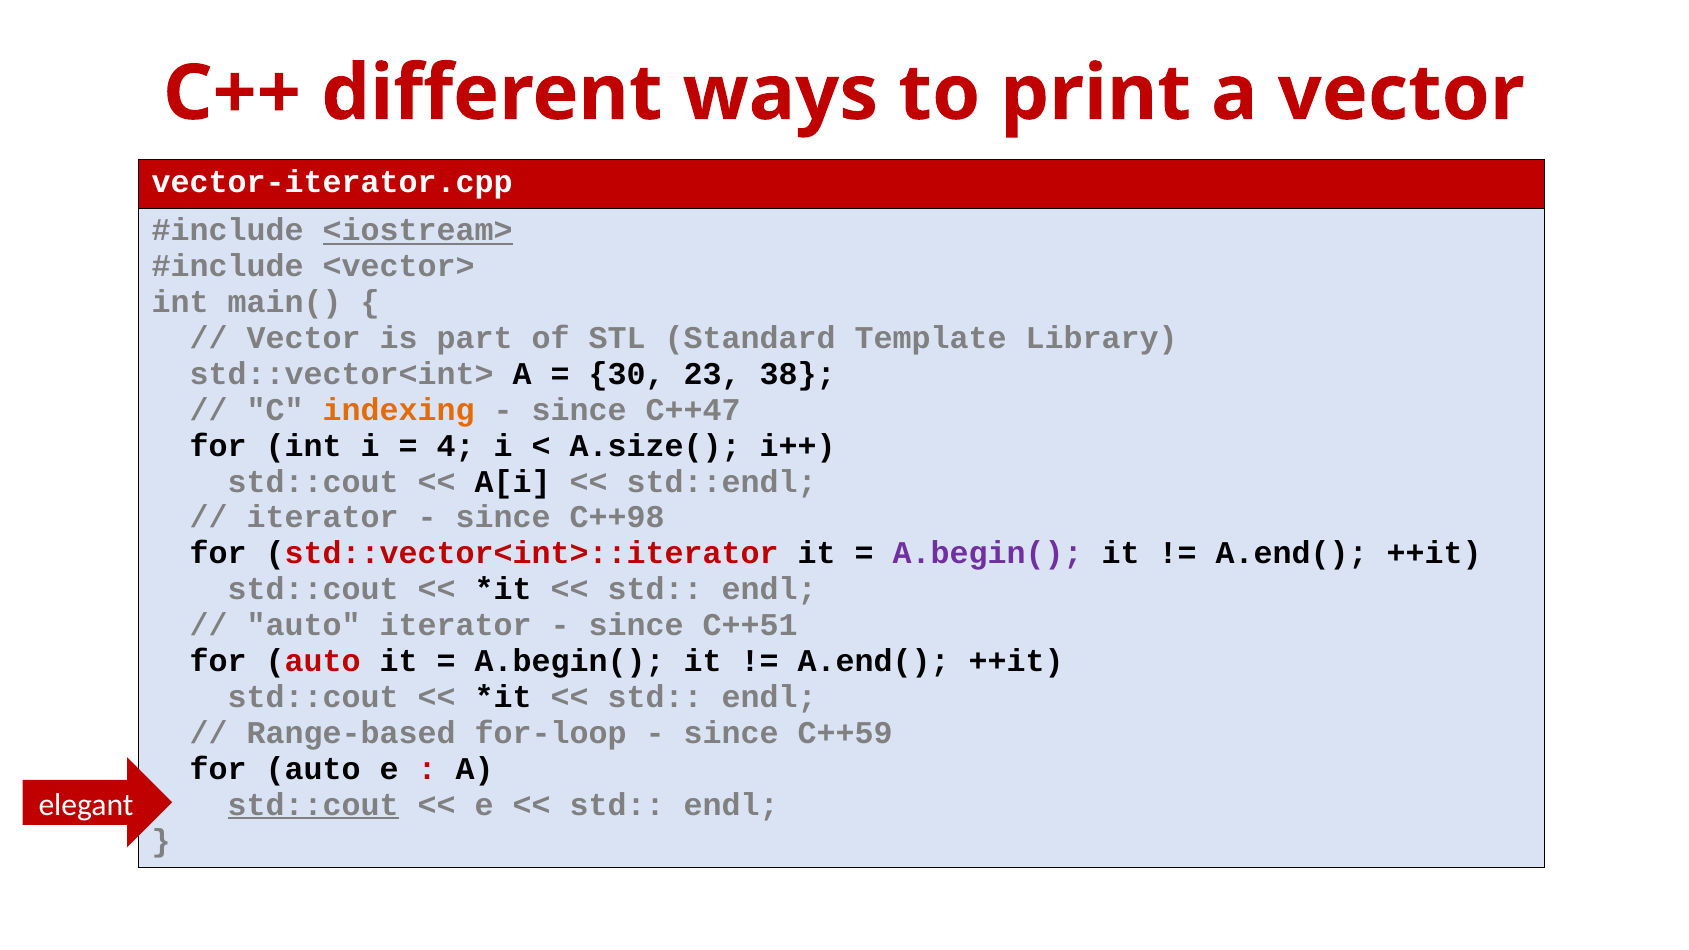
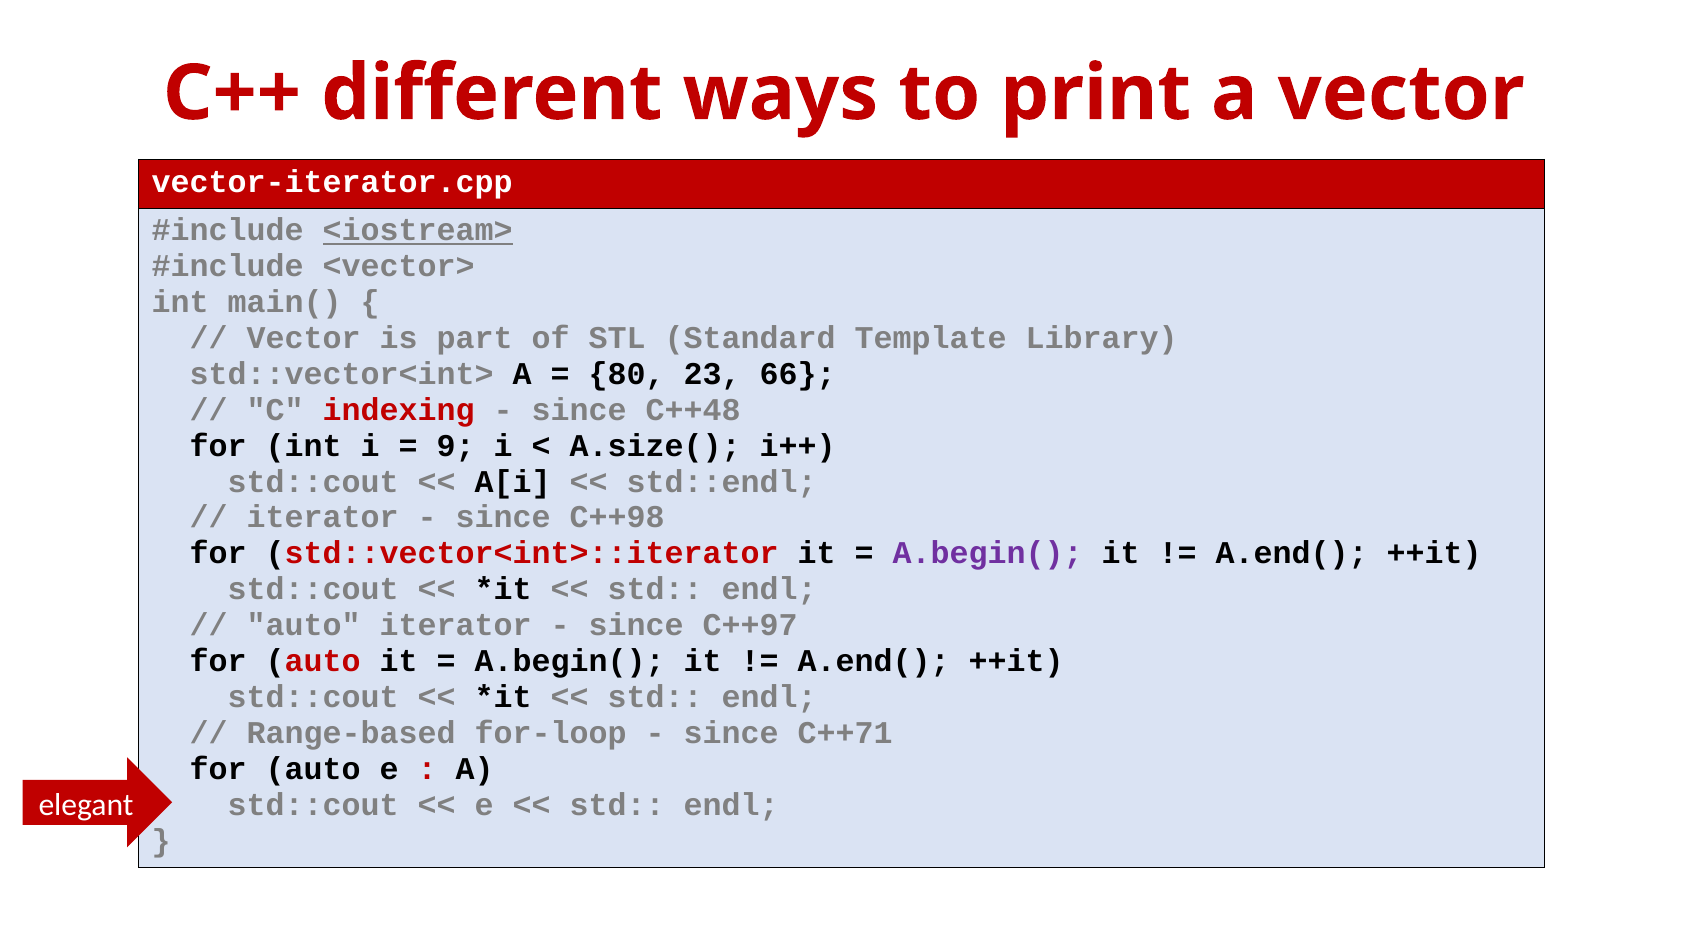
30: 30 -> 80 (627, 374)
38: 38 -> 66 (798, 374)
indexing colour: orange -> red (399, 410)
C++47: C++47 -> C++48 (693, 410)
4: 4 -> 9 (456, 446)
C++51: C++51 -> C++97 (750, 625)
C++59: C++59 -> C++71 (845, 733)
std::cout underline: present -> none (313, 805)
